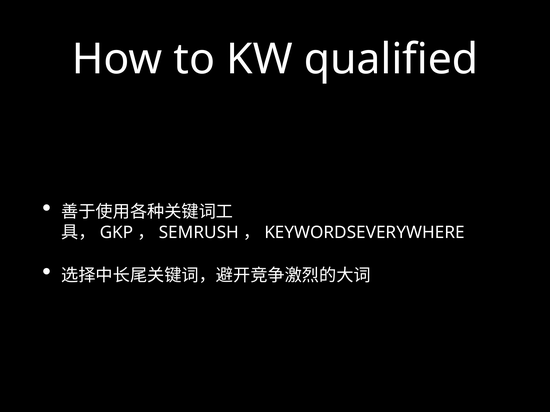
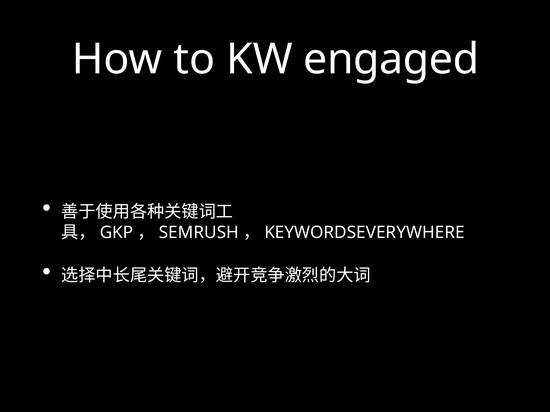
qualified: qualified -> engaged (391, 59)
